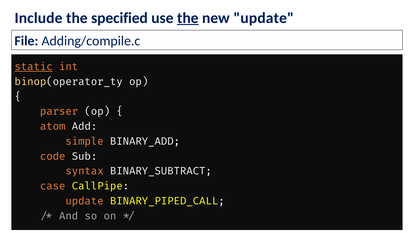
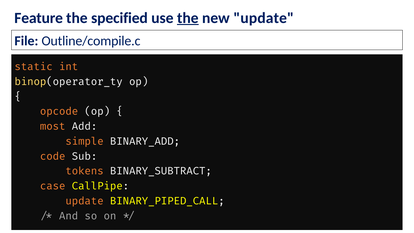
Include: Include -> Feature (39, 18)
Adding/compile.c: Adding/compile.c -> Outline/compile.c (91, 41)
static underline: present -> none (34, 67)
parser: parser -> opcode (59, 112)
atom: atom -> most (53, 126)
syntax: syntax -> tokens (85, 171)
